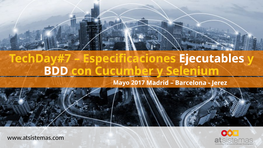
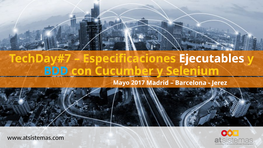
BDD colour: white -> light blue (56, 71)
